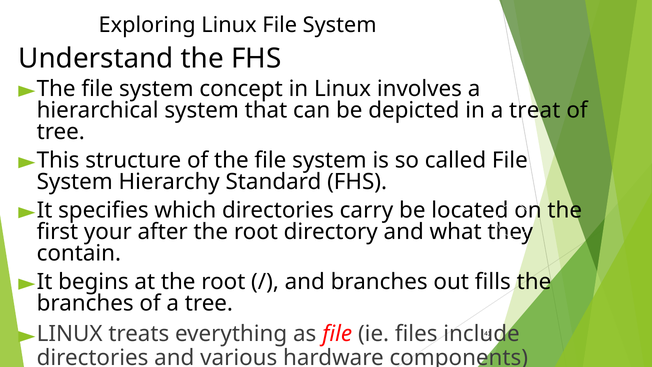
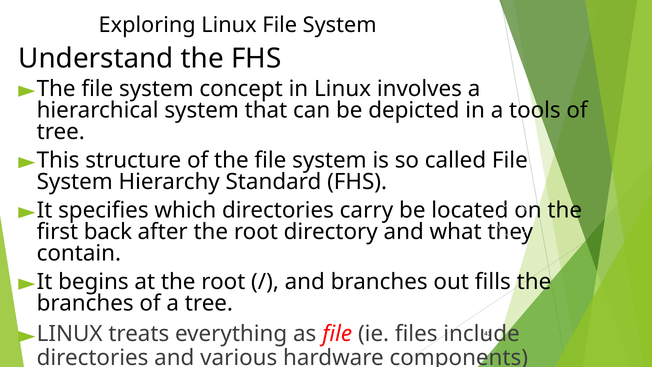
treat: treat -> tools (535, 110)
your: your -> back (108, 232)
